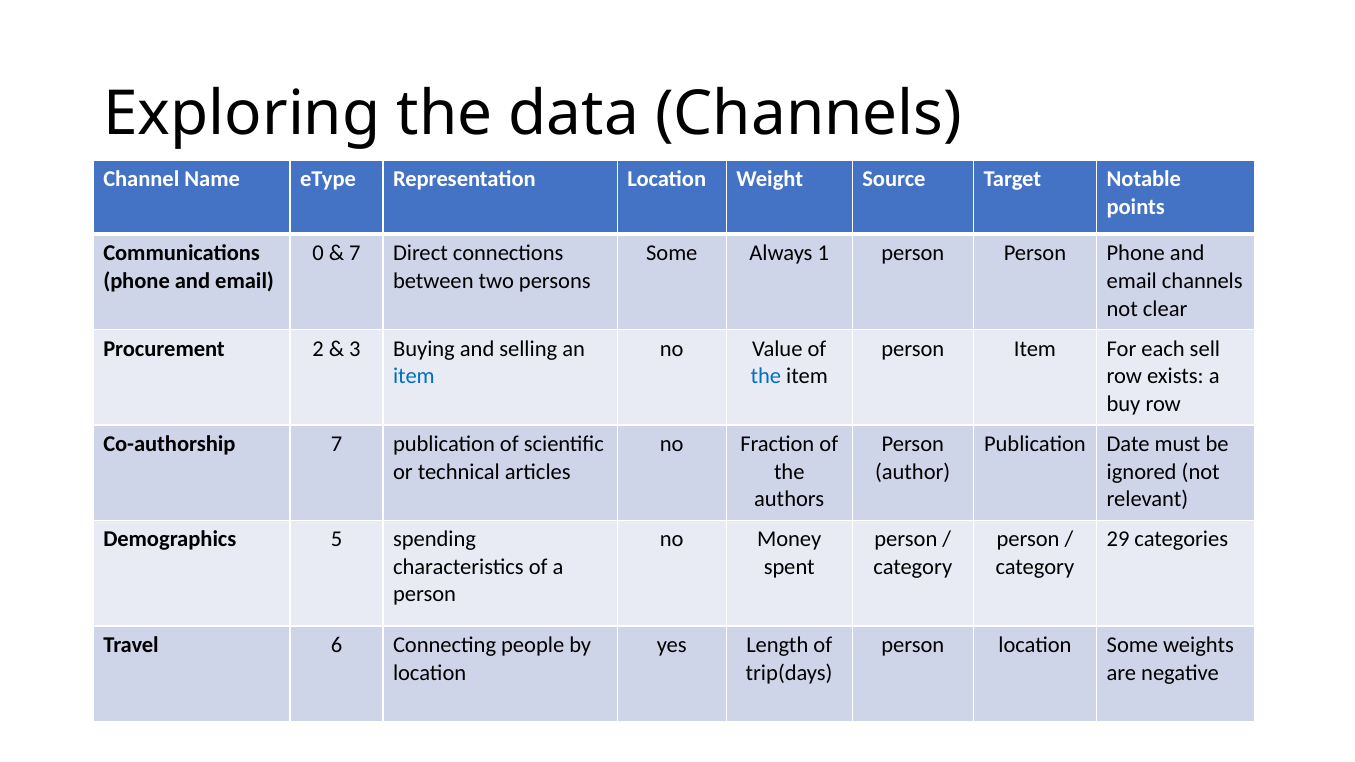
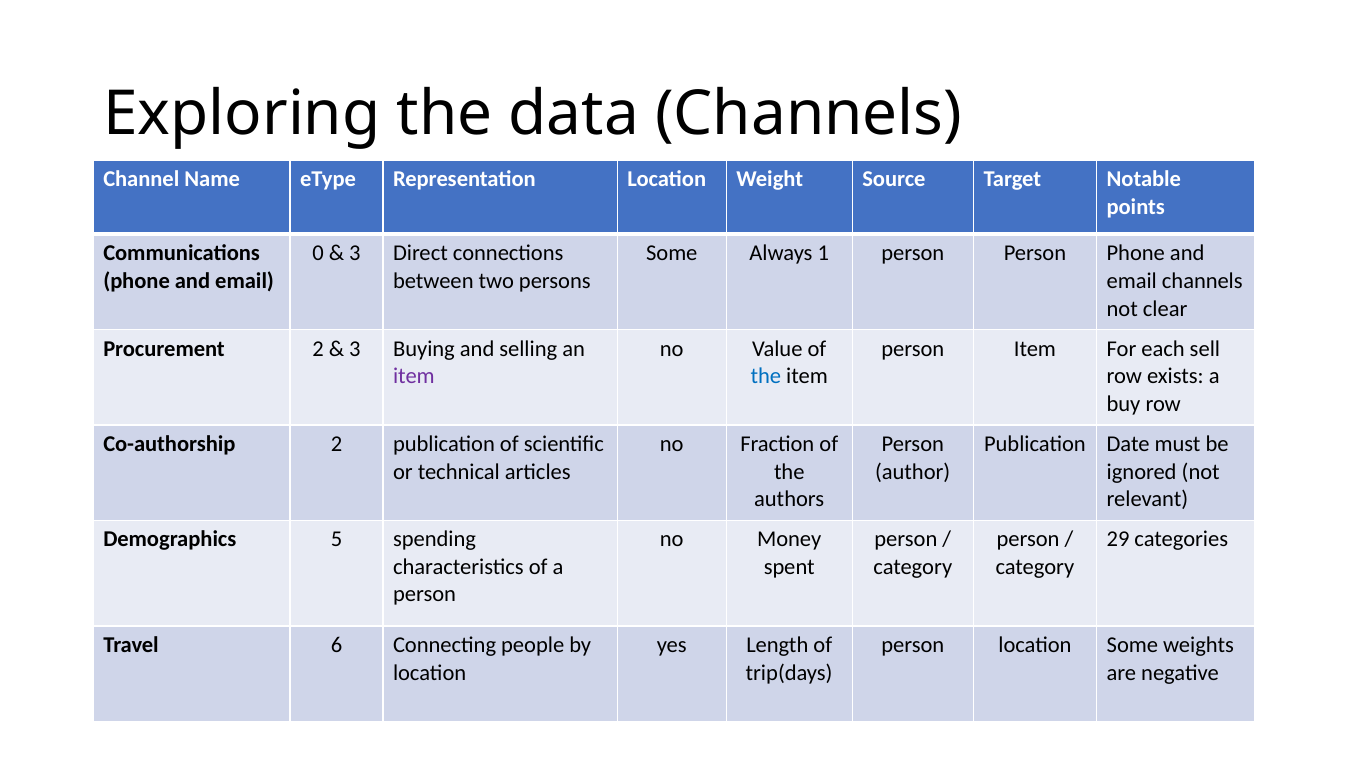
7: 7 -> 3 (355, 254)
item colour: blue -> purple (414, 376)
Co-authorship 7: 7 -> 2 (337, 444)
